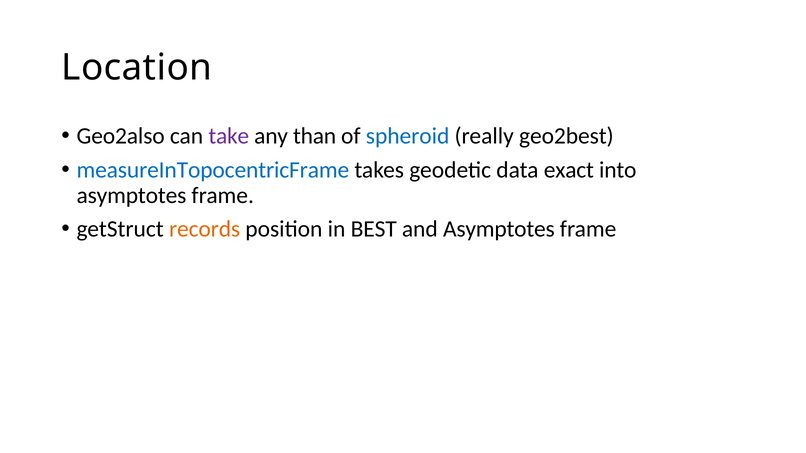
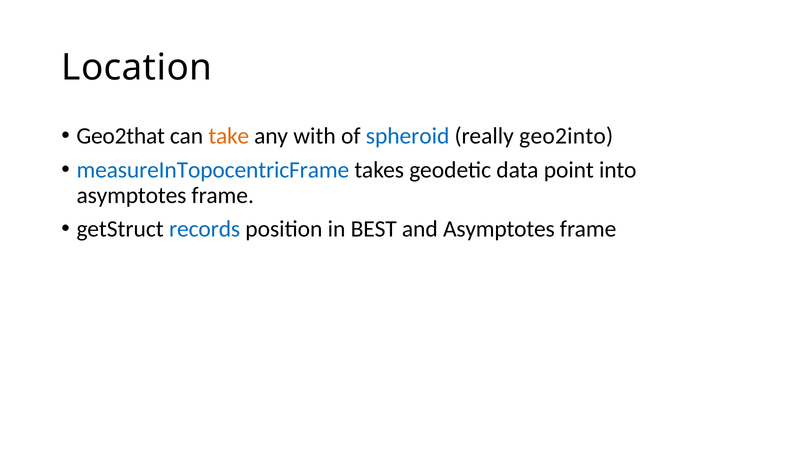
Geo2also: Geo2also -> Geo2that (121, 136)
take colour: purple -> orange (229, 136)
than: than -> with (314, 136)
geo2best: geo2best -> geo2into (566, 136)
exact: exact -> point (569, 170)
records colour: orange -> blue (205, 229)
